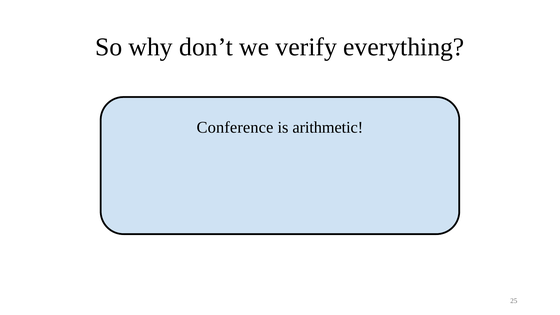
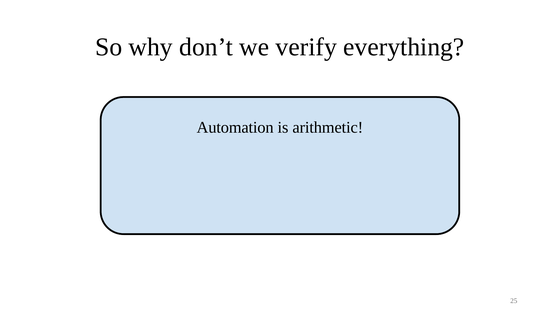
Conference: Conference -> Automation (235, 127)
